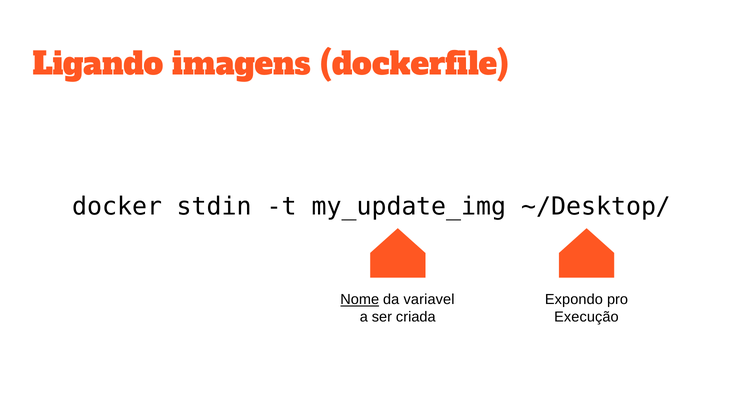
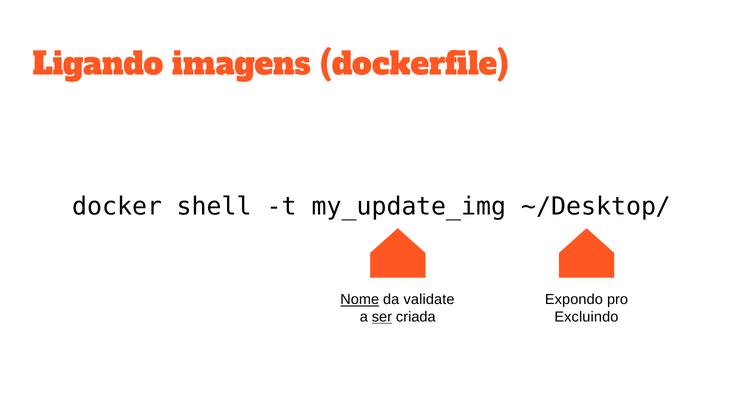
stdin: stdin -> shell (214, 206)
variavel: variavel -> validate (429, 299)
ser underline: none -> present (382, 317)
Execução: Execução -> Excluindo (586, 317)
